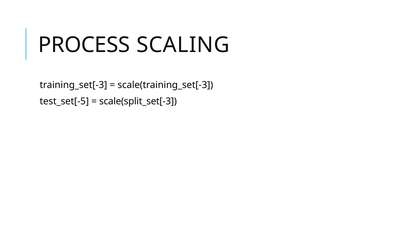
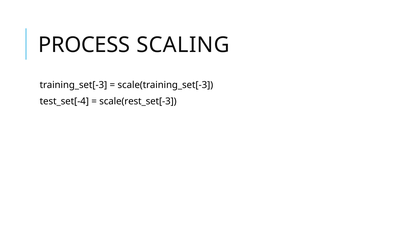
test_set[-5: test_set[-5 -> test_set[-4 (64, 101)
scale(split_set[-3: scale(split_set[-3 -> scale(rest_set[-3 (138, 101)
